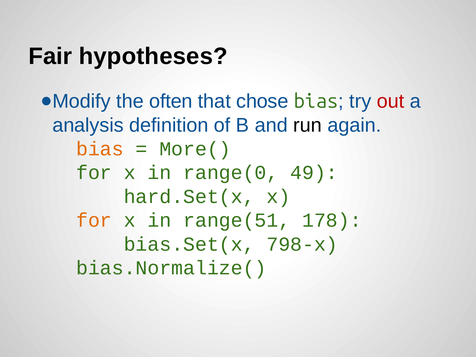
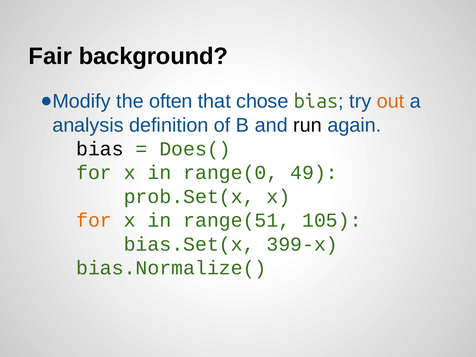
hypotheses: hypotheses -> background (153, 56)
out colour: red -> orange (391, 101)
bias colour: orange -> black (100, 149)
More(: More( -> Does( (195, 149)
hard.Set(x: hard.Set(x -> prob.Set(x (189, 197)
178: 178 -> 105 (332, 220)
798-x: 798-x -> 399-x (302, 244)
